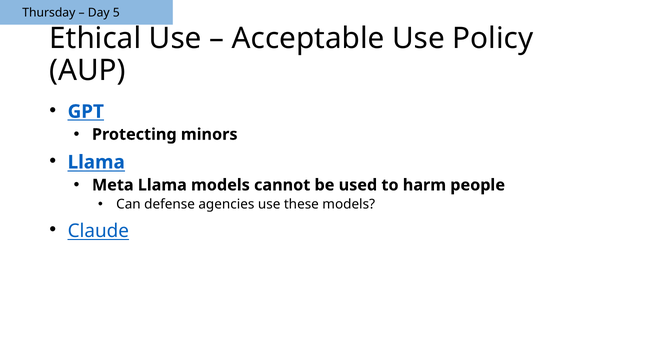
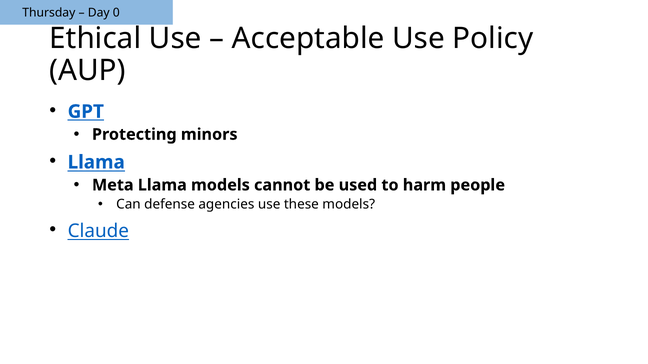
5: 5 -> 0 (116, 13)
